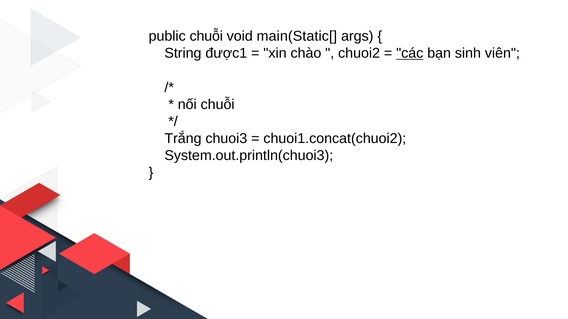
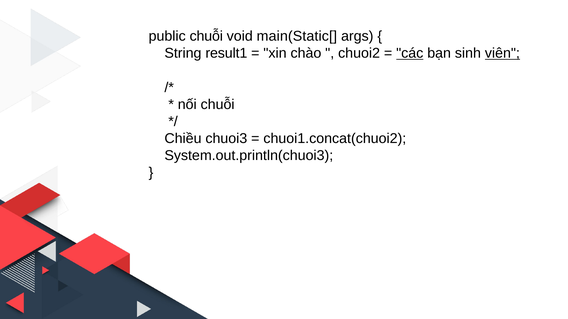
được1: được1 -> result1 (226, 53)
viên underline: none -> present (502, 53)
Trắng: Trắng -> Chiều (183, 139)
